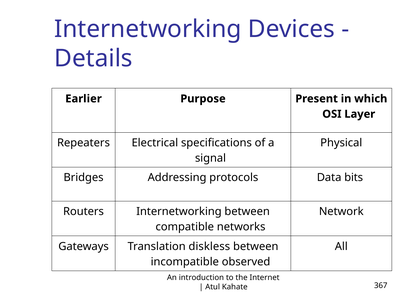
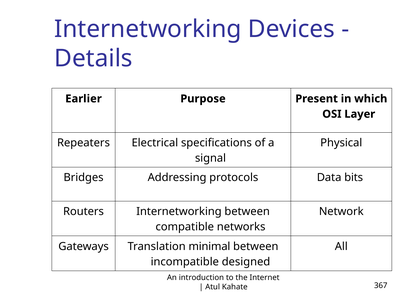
diskless: diskless -> minimal (209, 246)
observed: observed -> designed (246, 262)
